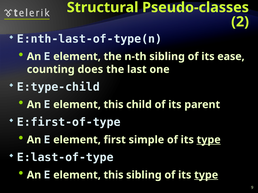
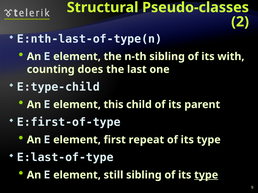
ease: ease -> with (231, 57)
simple: simple -> repeat (146, 140)
type underline: present -> none (209, 140)
this: this -> still (113, 175)
